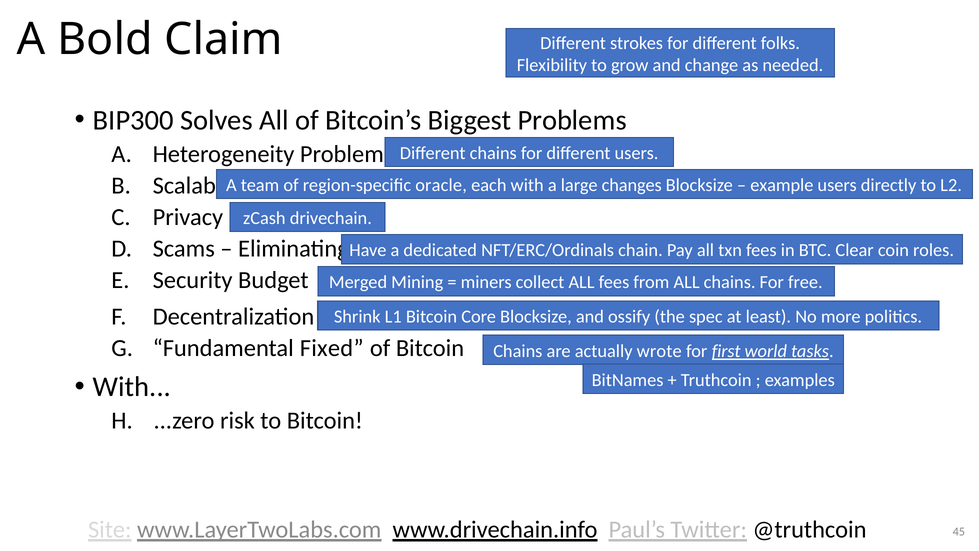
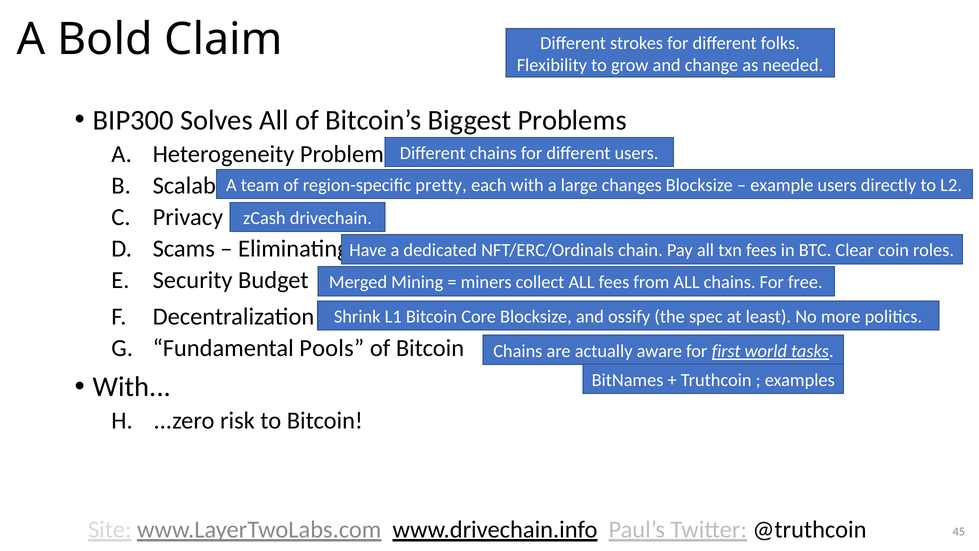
oracle: oracle -> pretty (441, 185)
Fixed: Fixed -> Pools (332, 348)
wrote: wrote -> aware (659, 351)
